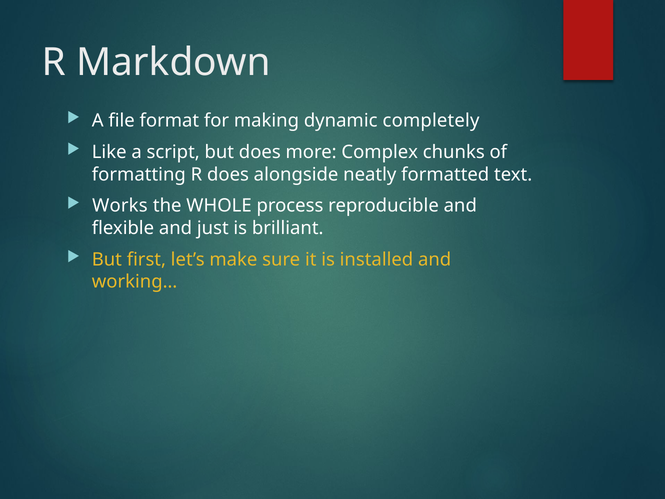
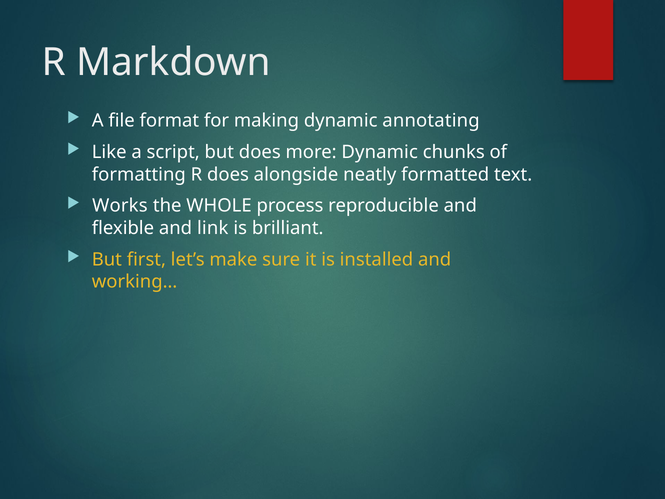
completely: completely -> annotating (431, 121)
more Complex: Complex -> Dynamic (380, 152)
just: just -> link (213, 228)
